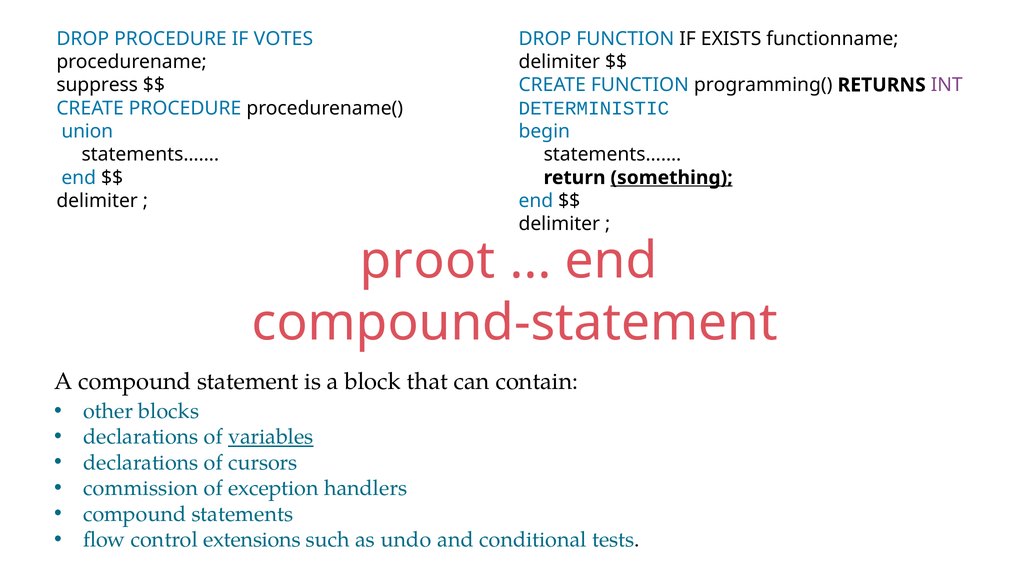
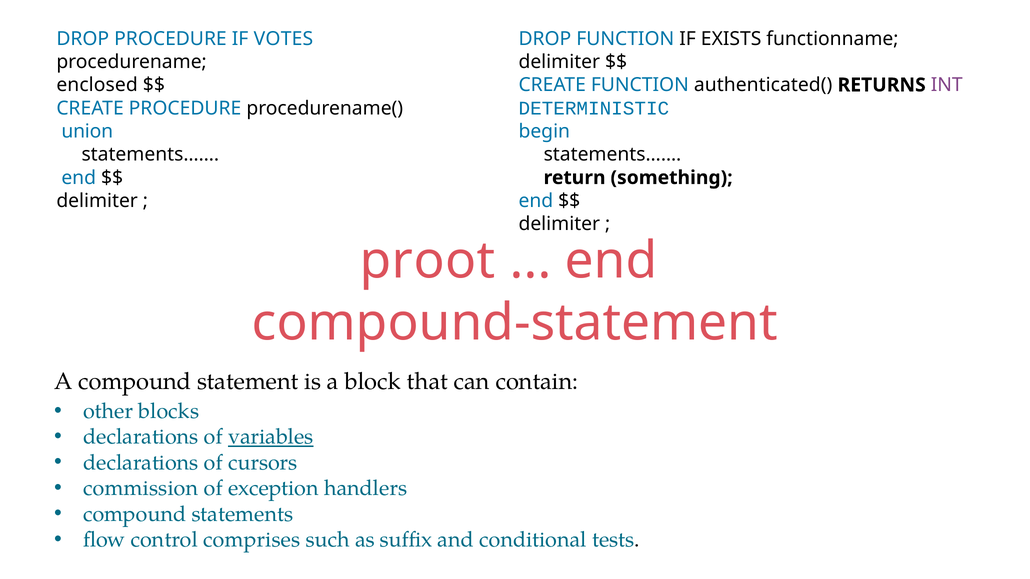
suppress: suppress -> enclosed (97, 85)
programming(: programming( -> authenticated( (763, 85)
something underline: present -> none (672, 178)
extensions: extensions -> comprises (252, 540)
undo: undo -> suffix (406, 540)
